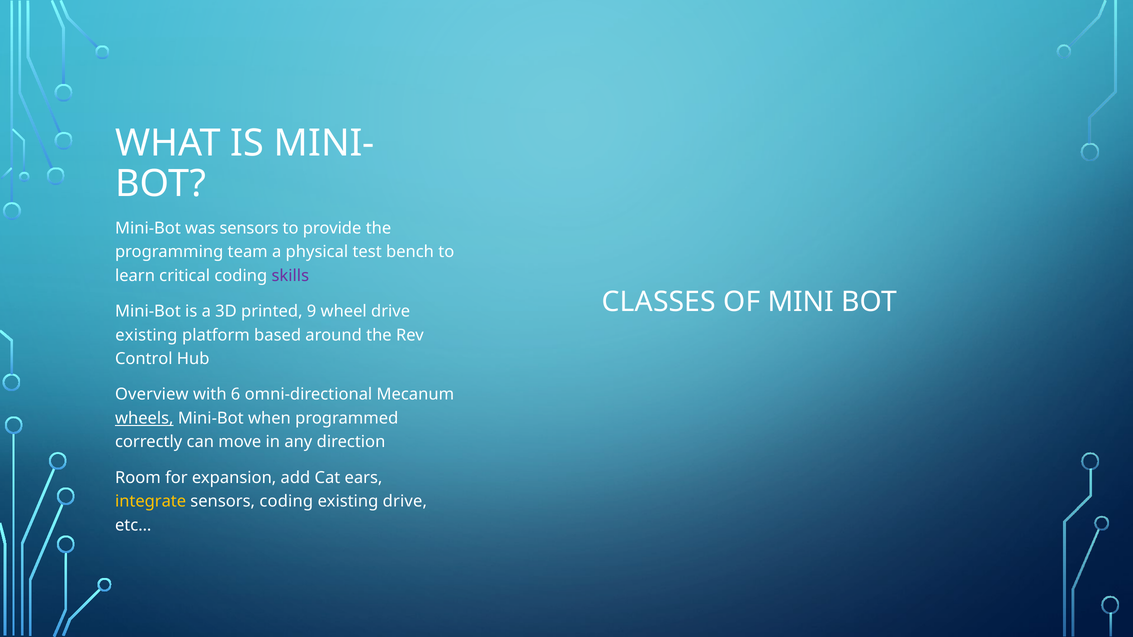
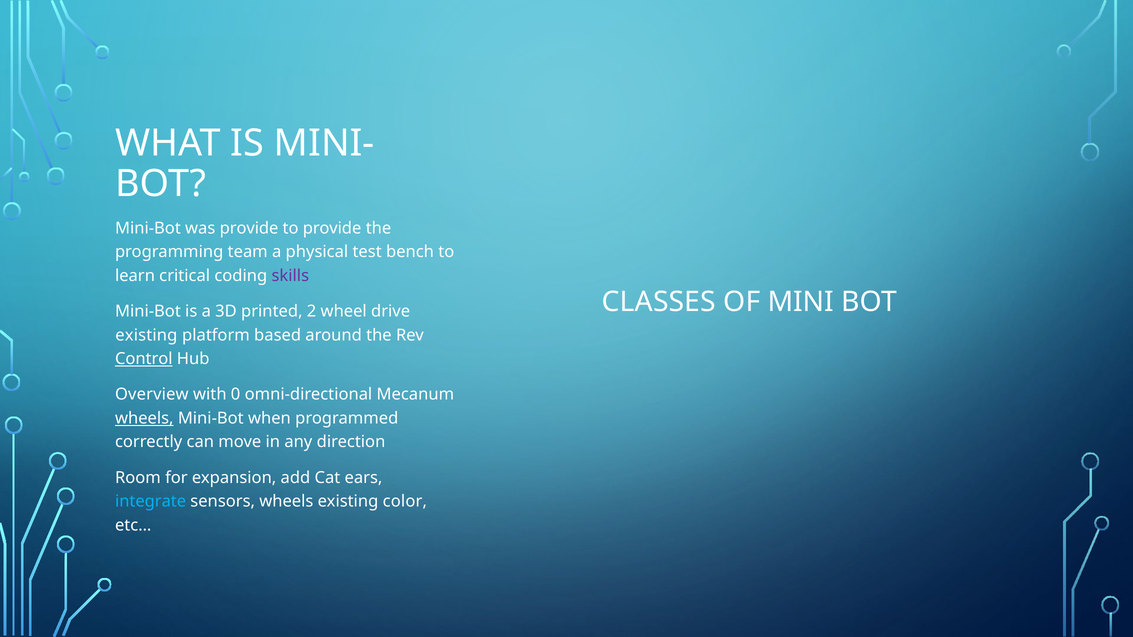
was sensors: sensors -> provide (249, 228)
9: 9 -> 2 (312, 311)
Control underline: none -> present (144, 359)
6: 6 -> 0 (236, 395)
integrate colour: yellow -> light blue (151, 502)
sensors coding: coding -> wheels (286, 502)
existing drive: drive -> color (405, 502)
